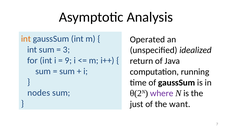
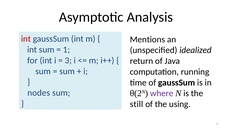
int colour: orange -> red (26, 39)
Operated: Operated -> Mentions (147, 40)
3: 3 -> 1 (66, 50)
9: 9 -> 3 (68, 61)
just: just -> still (137, 105)
want: want -> using (180, 105)
